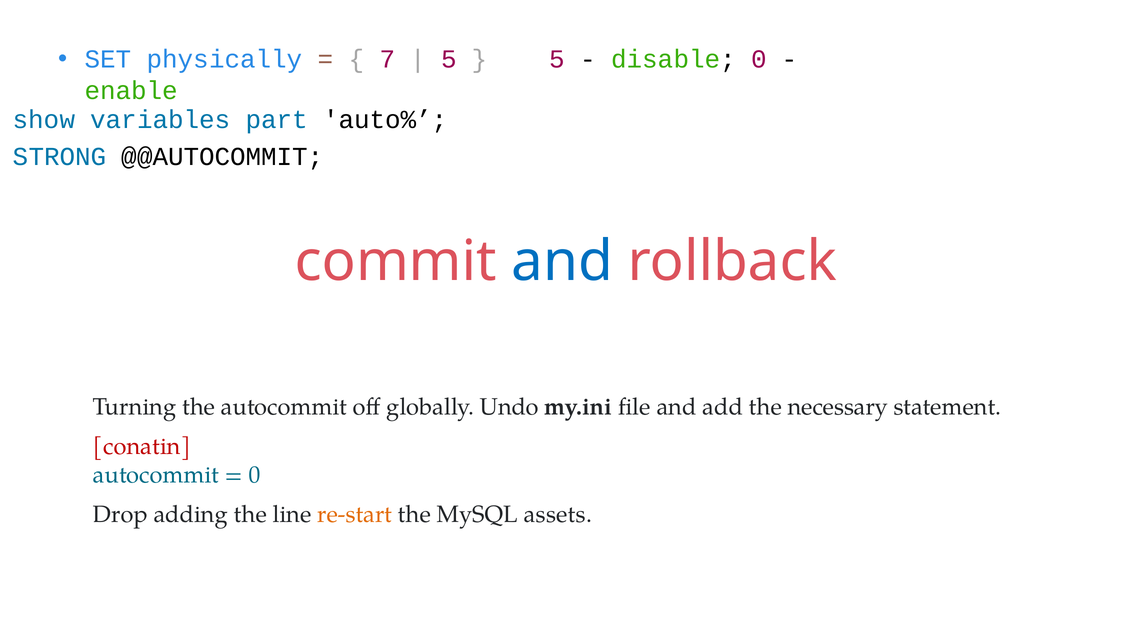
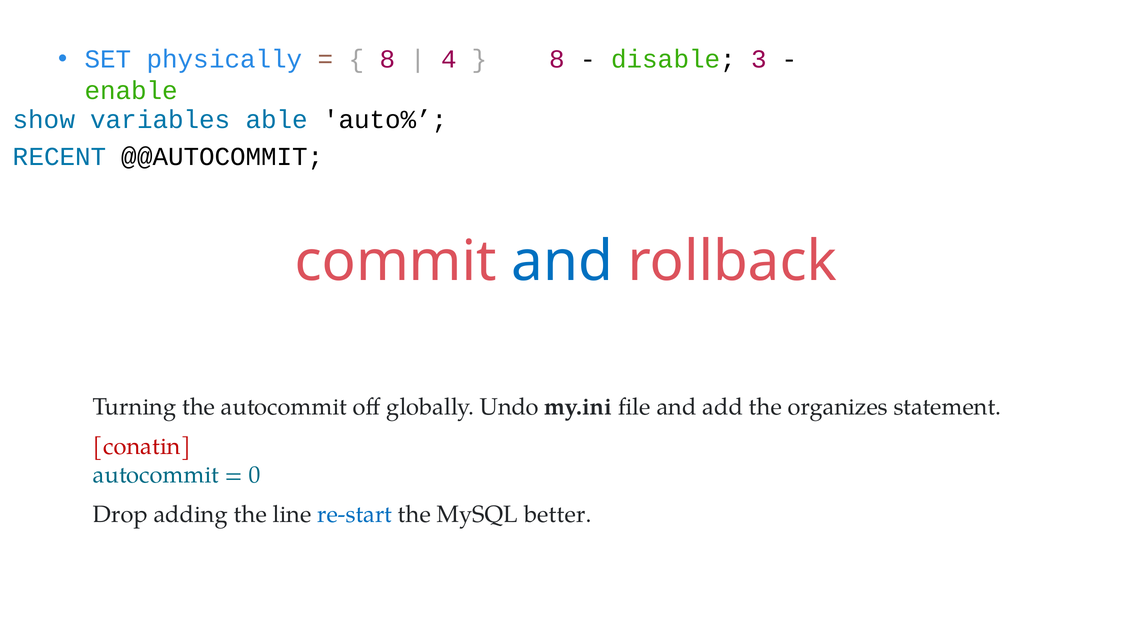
7: 7 -> 8 (387, 59)
5: 5 -> 4 (449, 59)
5: 5 -> 8 (557, 59)
disable 0: 0 -> 3 (759, 59)
part: part -> able (277, 120)
STRONG: STRONG -> RECENT (60, 156)
necessary: necessary -> organizes (838, 407)
re-start colour: orange -> blue (355, 514)
assets: assets -> better (558, 514)
